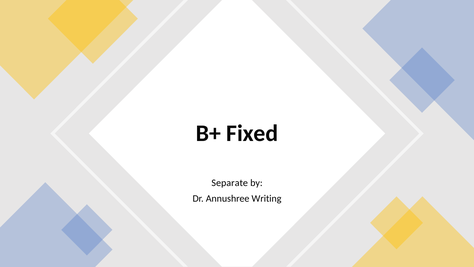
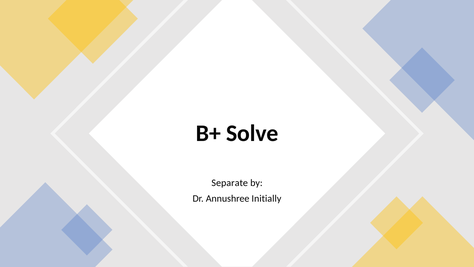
Fixed: Fixed -> Solve (252, 133)
Writing: Writing -> Initially (266, 198)
